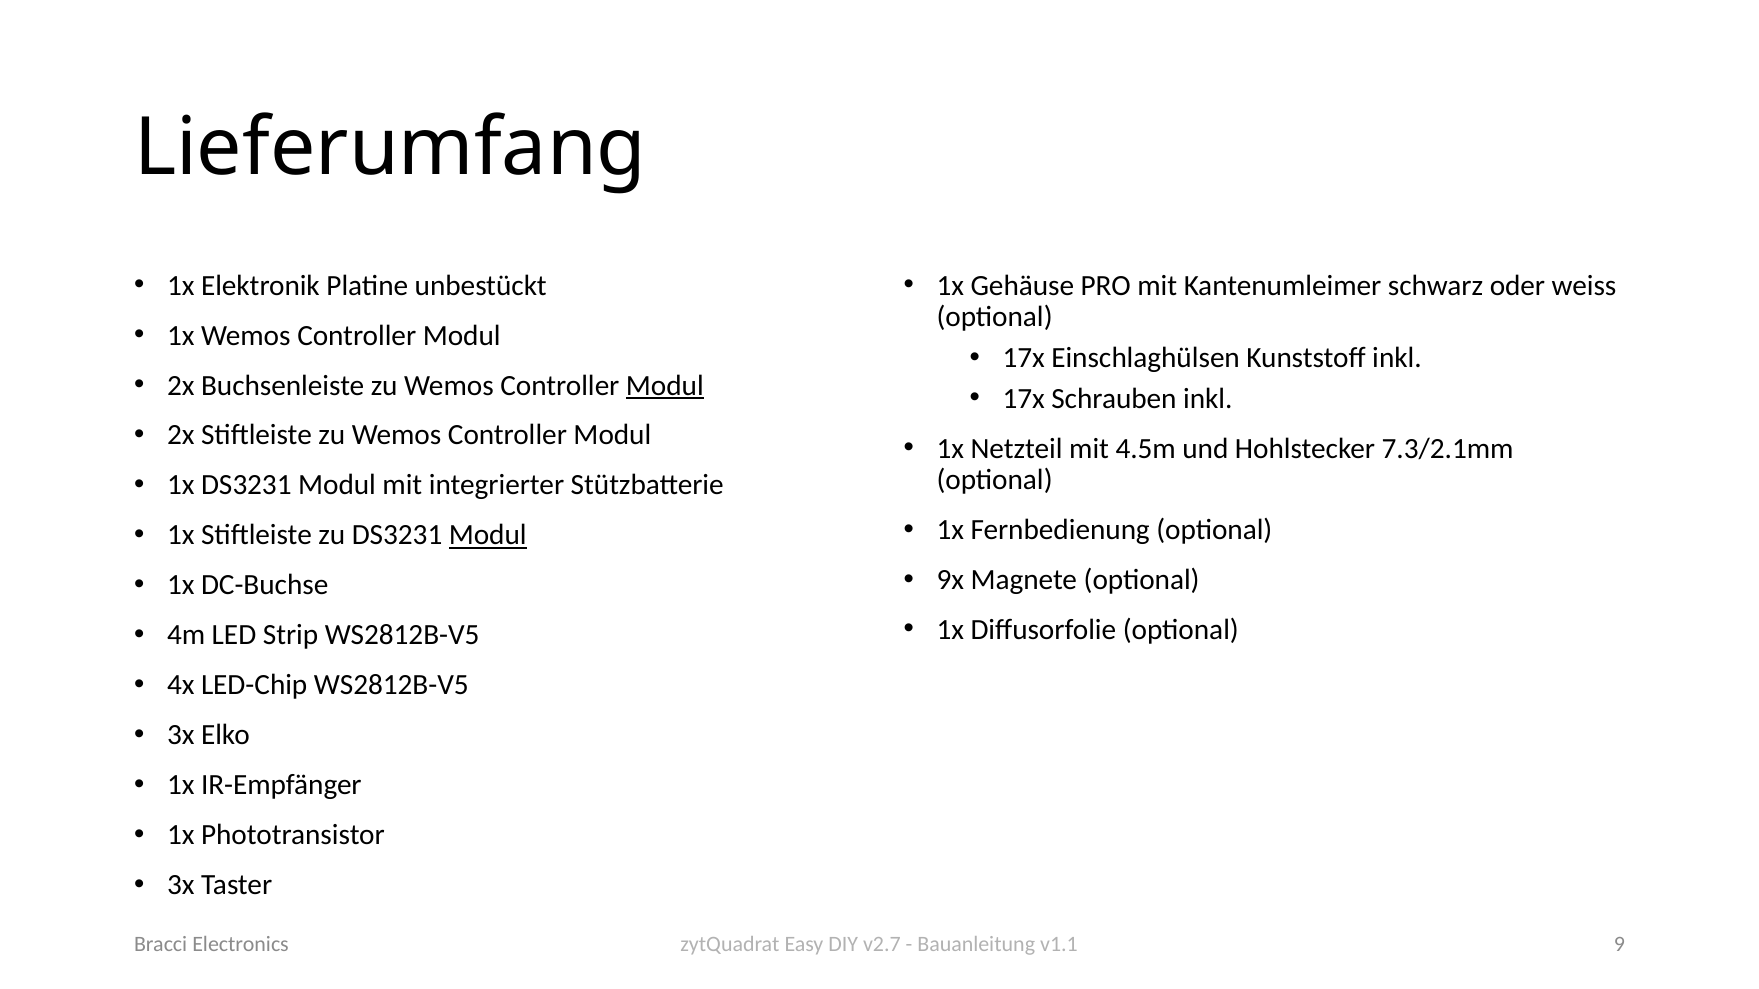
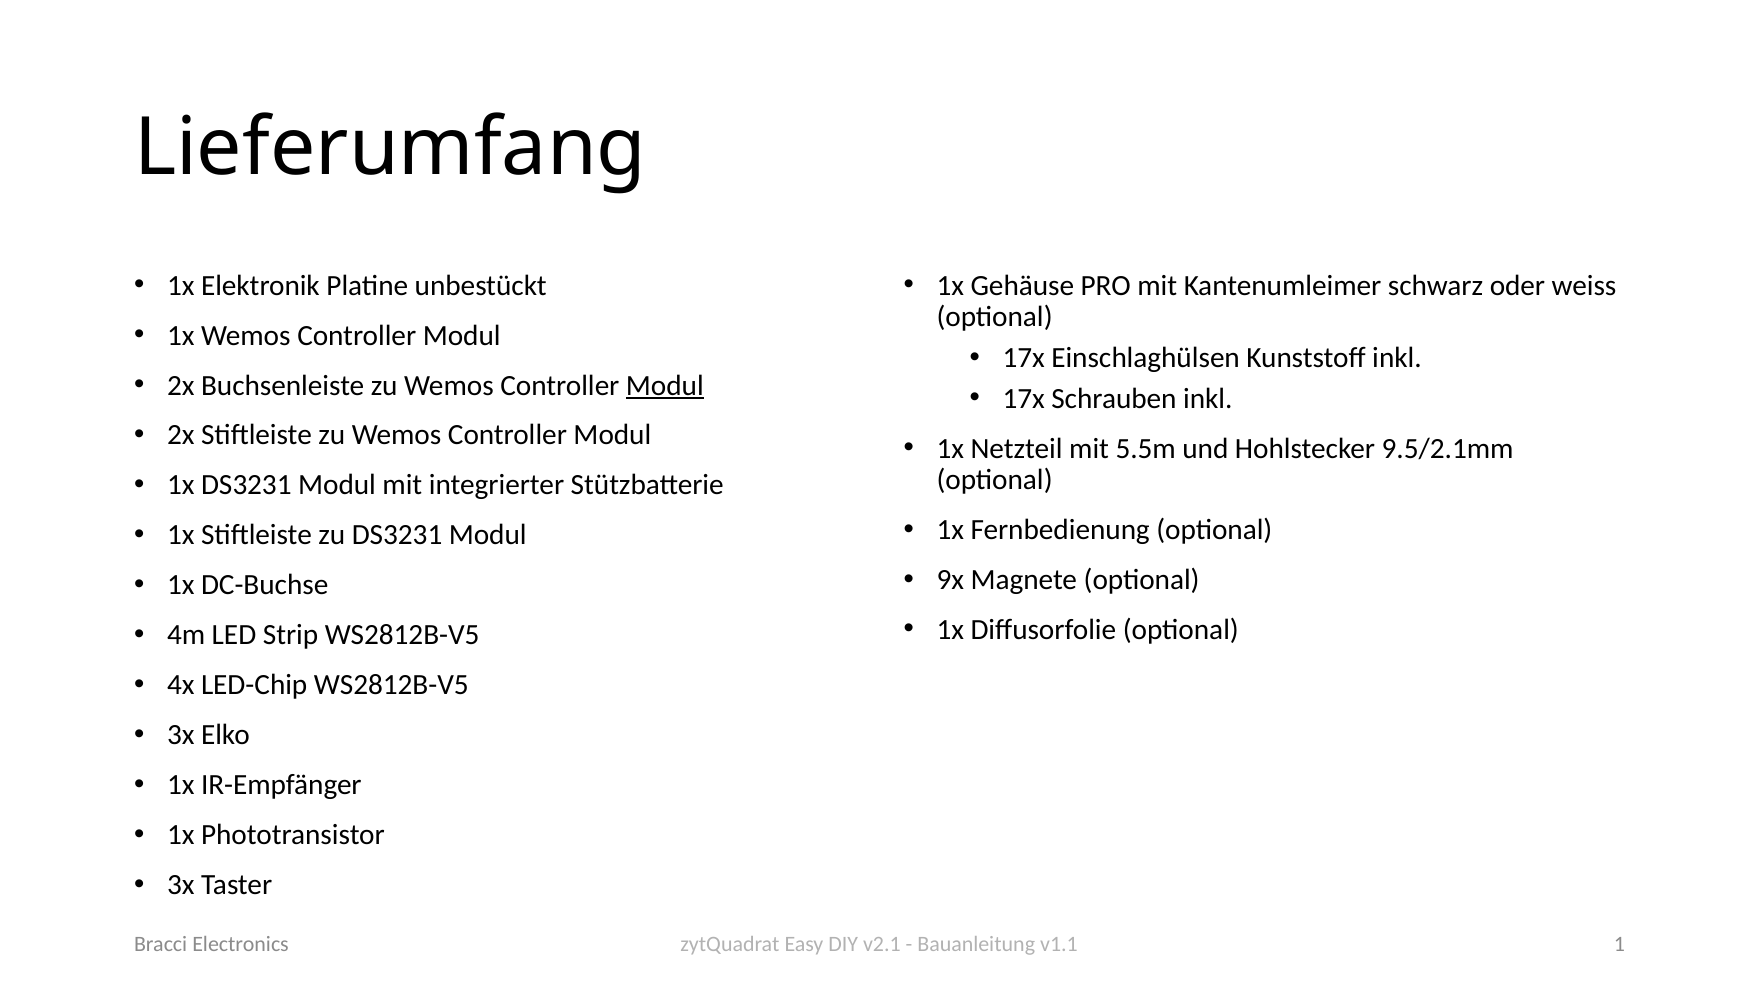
4.5m: 4.5m -> 5.5m (1146, 449)
7.3/2.1mm: 7.3/2.1mm -> 9.5/2.1mm (1448, 449)
Modul underline: present -> none (488, 535)
v2.7: v2.7 -> v2.1 (882, 945)
9: 9 -> 1 (1619, 945)
